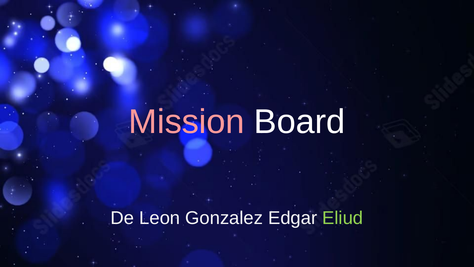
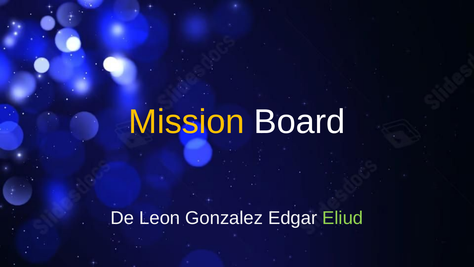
Mission colour: pink -> yellow (187, 122)
